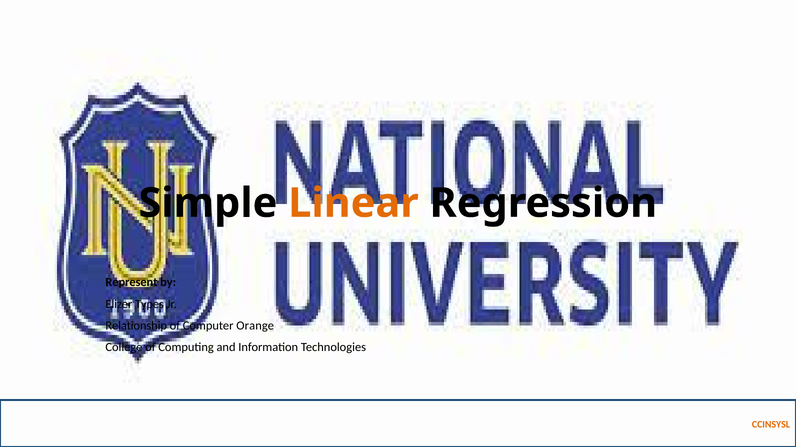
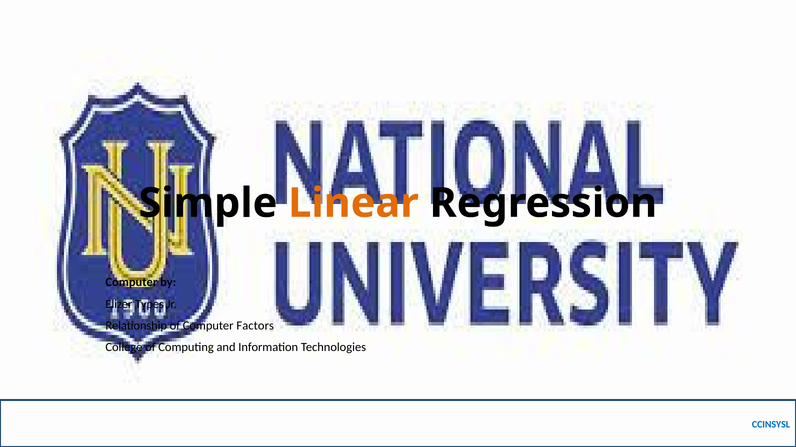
Represent: Represent -> Computer (131, 283)
Orange: Orange -> Factors (255, 326)
CCINSYSL colour: orange -> blue (771, 425)
